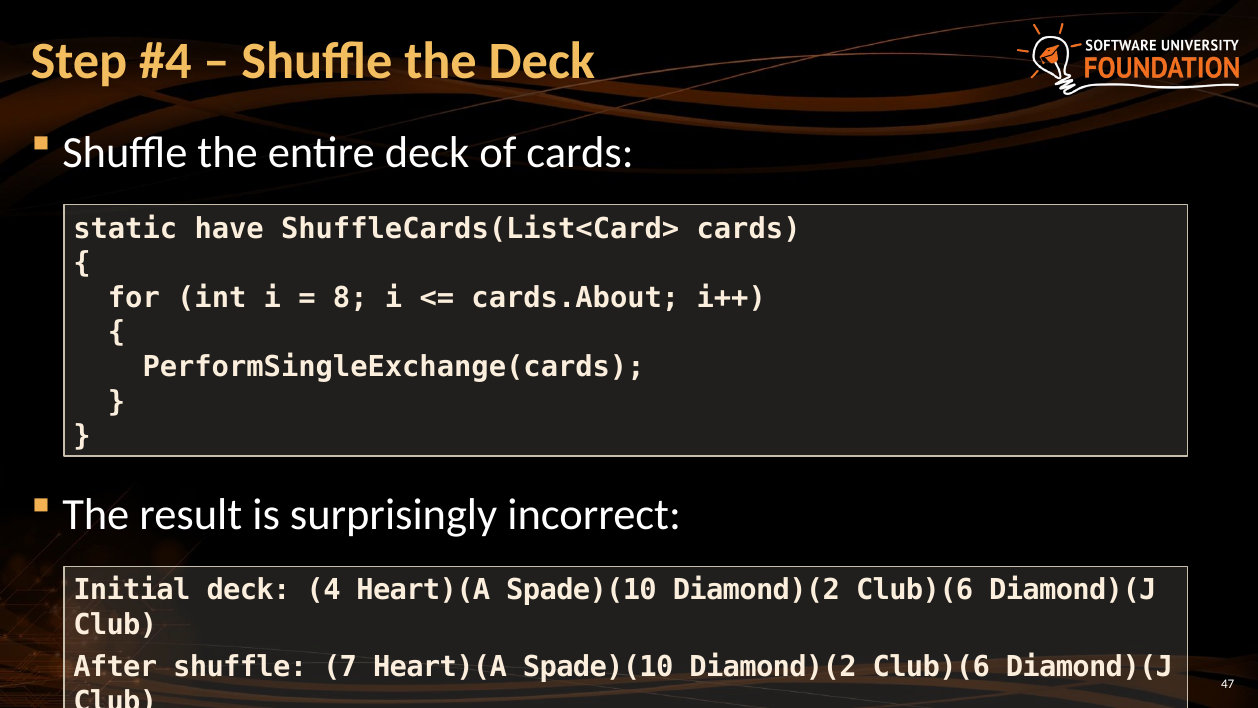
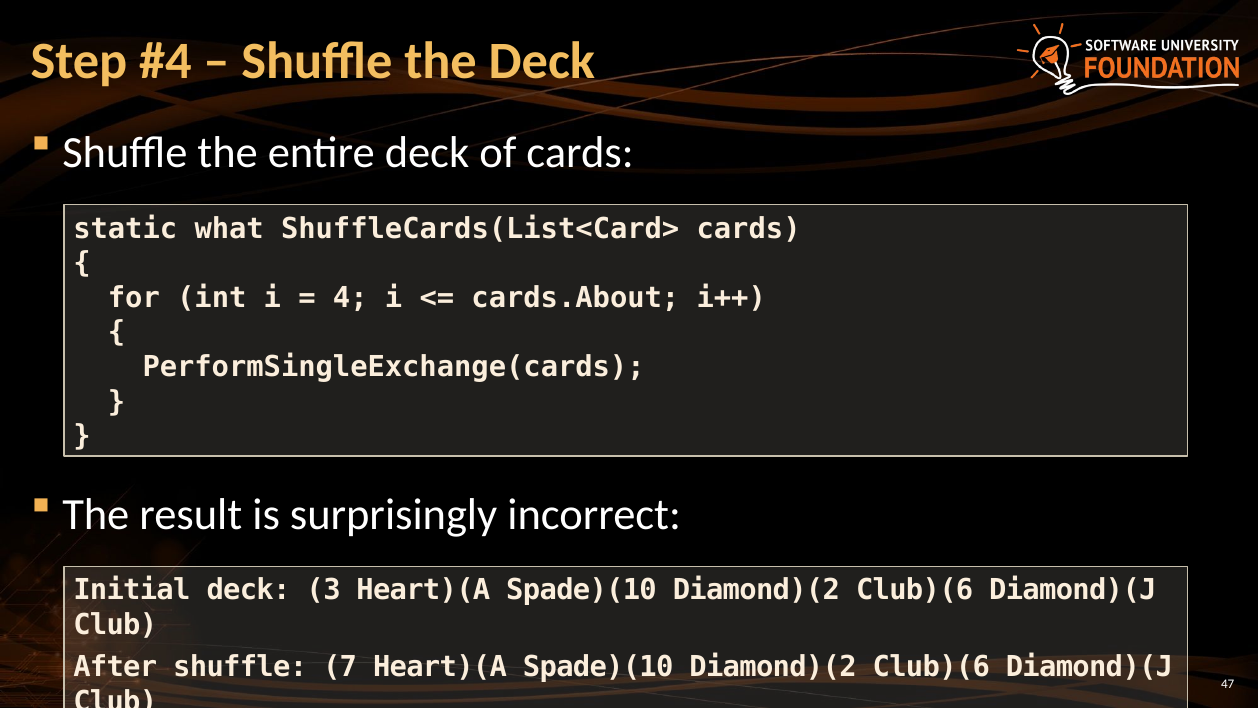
have: have -> what (229, 228)
8: 8 -> 4 (350, 298)
4: 4 -> 3 (324, 590)
